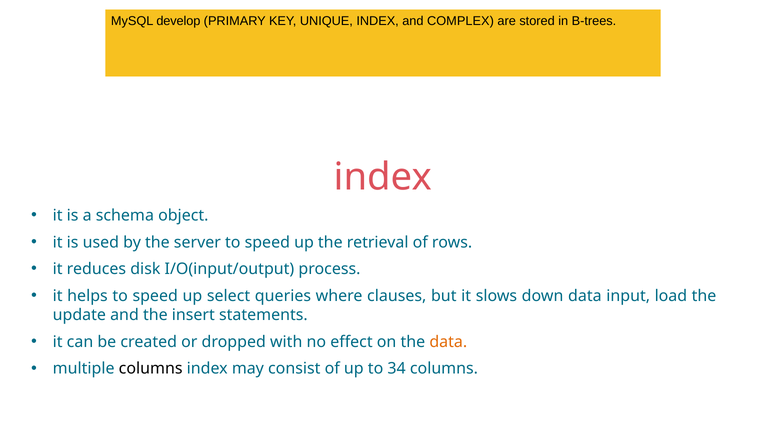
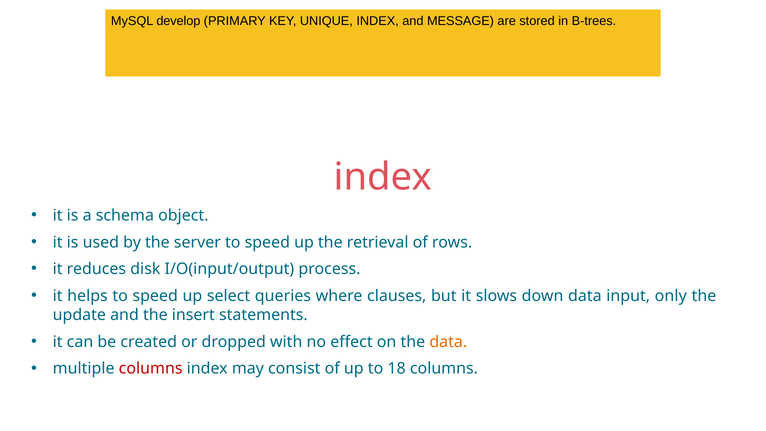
COMPLEX: COMPLEX -> MESSAGE (461, 21)
load: load -> only (671, 296)
columns colour: black -> red (151, 369)
34: 34 -> 18 (397, 369)
